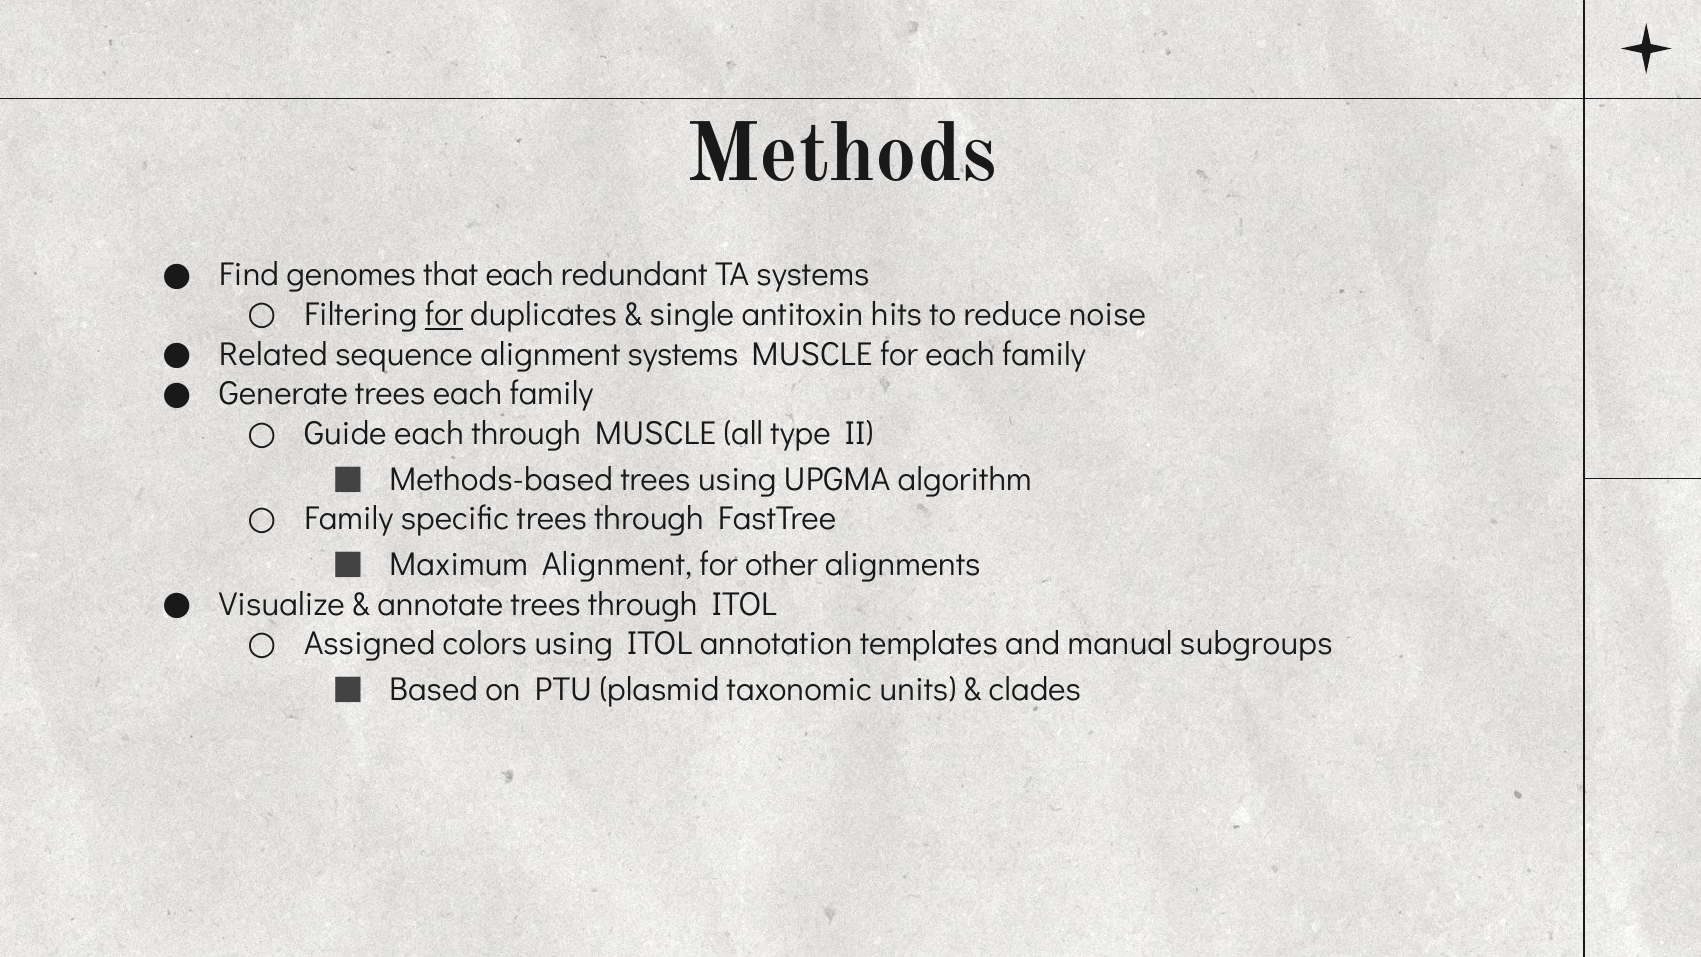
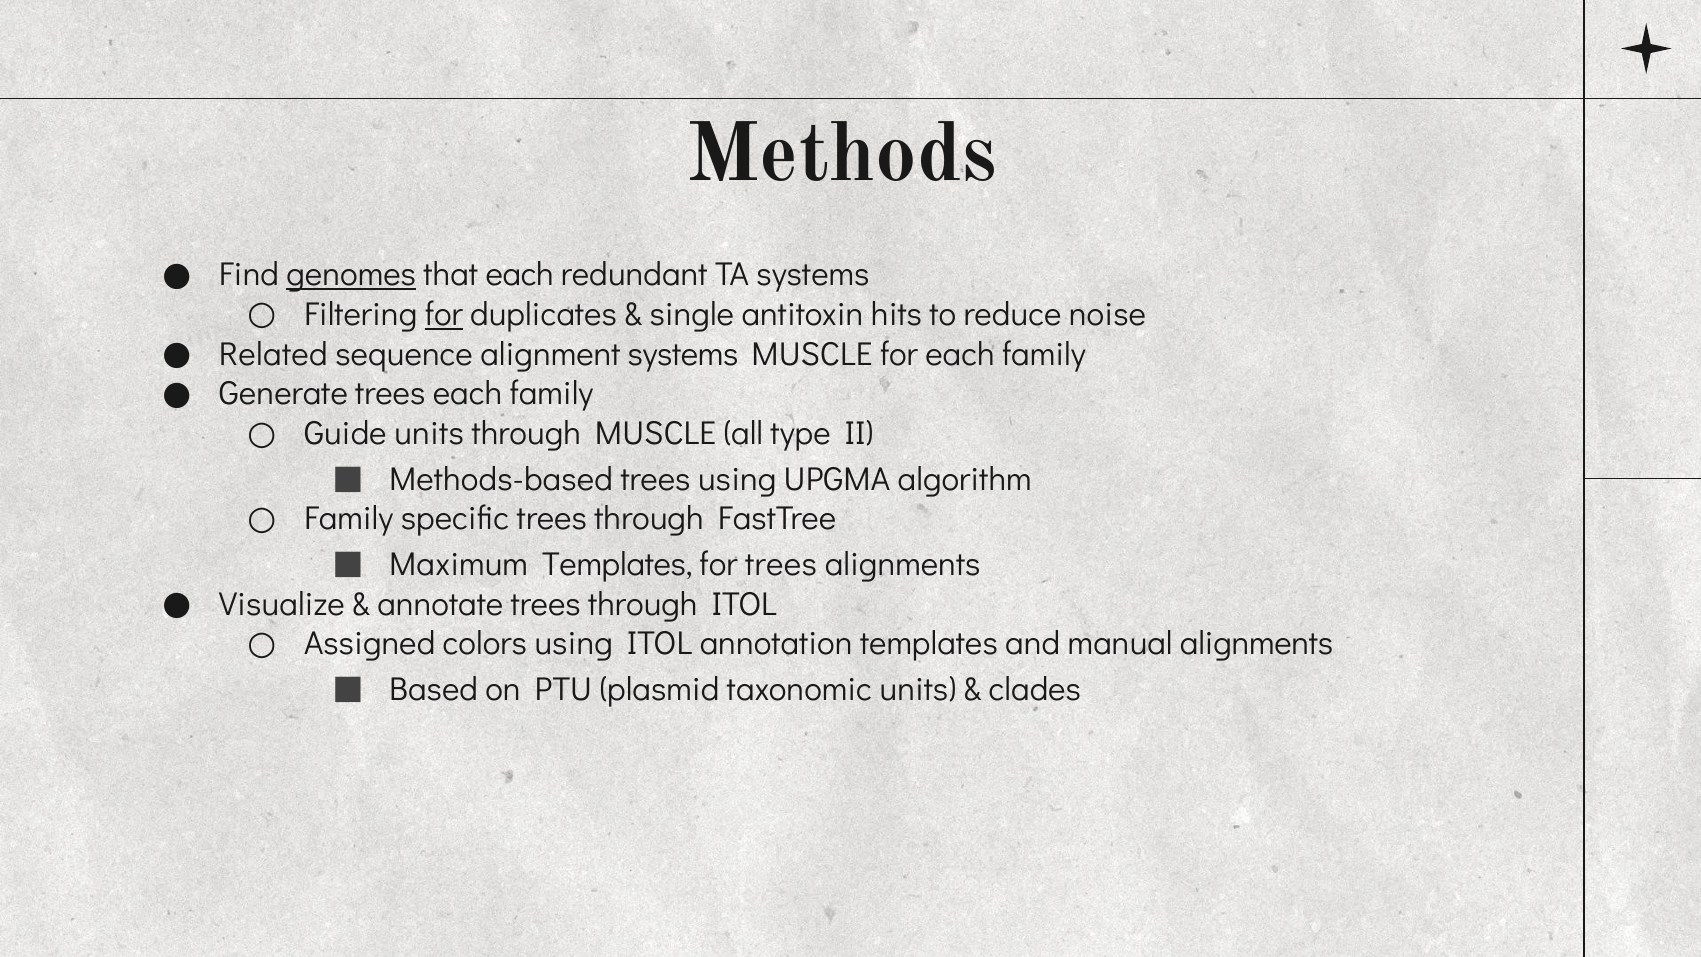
genomes underline: none -> present (351, 275)
Guide each: each -> units (429, 433)
Maximum Alignment: Alignment -> Templates (617, 564)
for other: other -> trees (781, 564)
manual subgroups: subgroups -> alignments (1257, 644)
